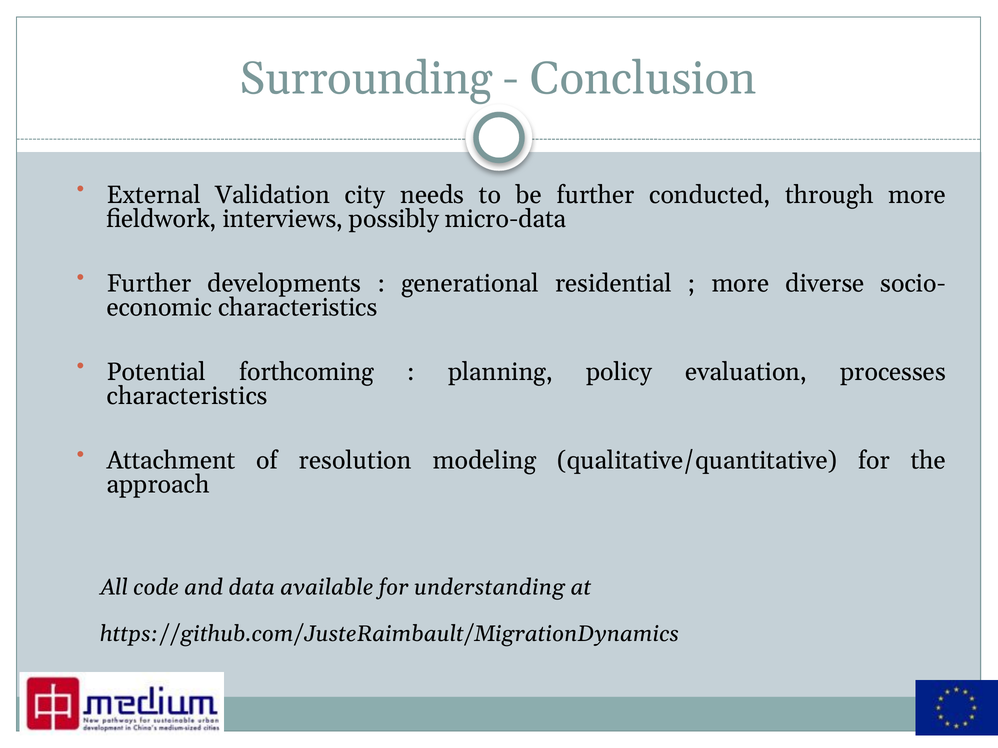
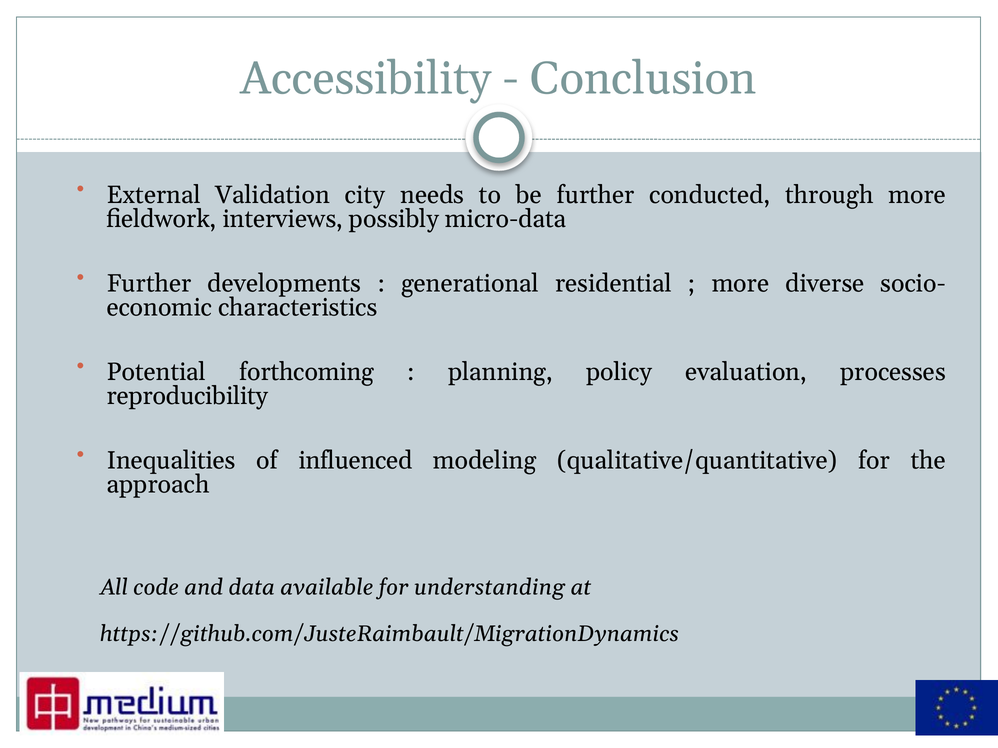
Surrounding: Surrounding -> Accessibility (366, 79)
characteristics: characteristics -> reproducibility (187, 396)
Attachment: Attachment -> Inequalities (171, 461)
resolution: resolution -> influenced (355, 461)
